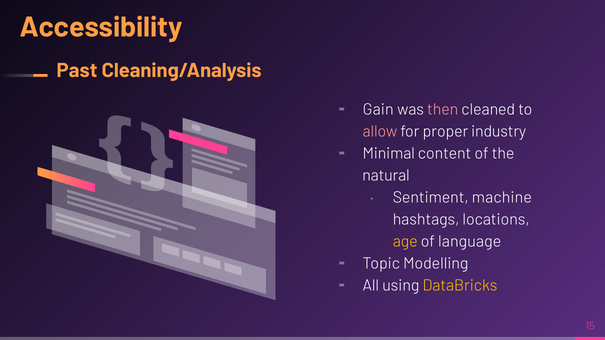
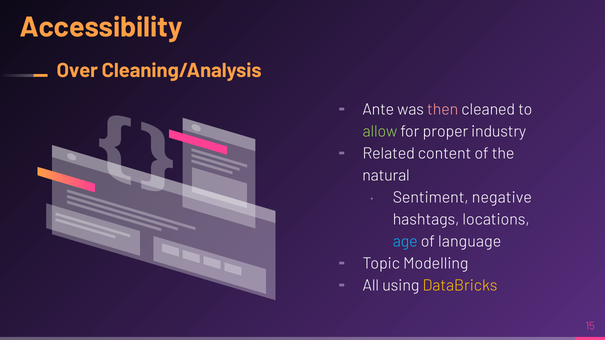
Past: Past -> Over (77, 71)
Gain: Gain -> Ante (378, 110)
allow colour: pink -> light green (380, 132)
Minimal: Minimal -> Related (389, 154)
machine: machine -> negative (502, 198)
age colour: yellow -> light blue (405, 242)
